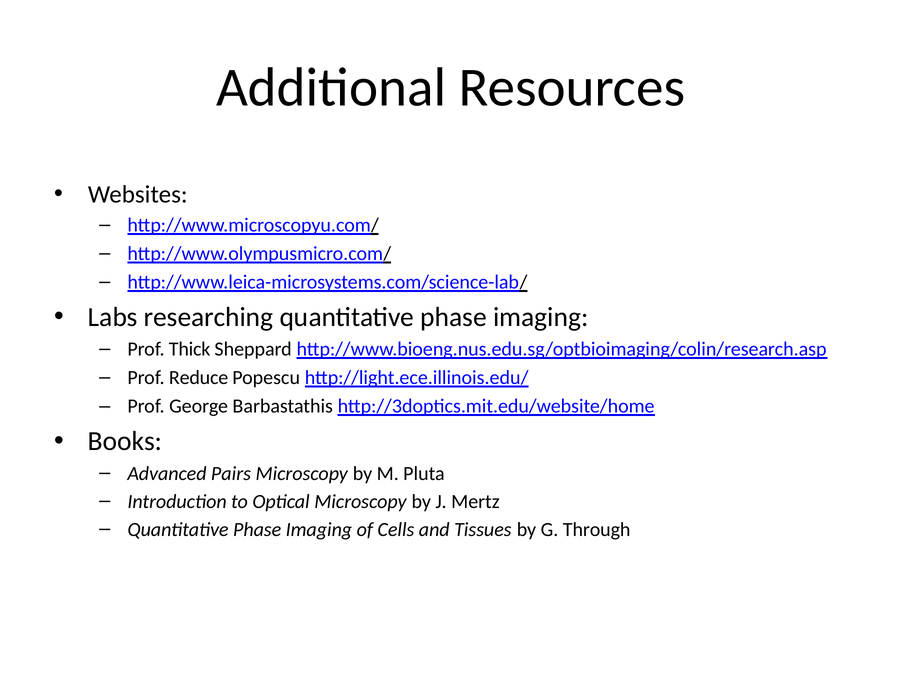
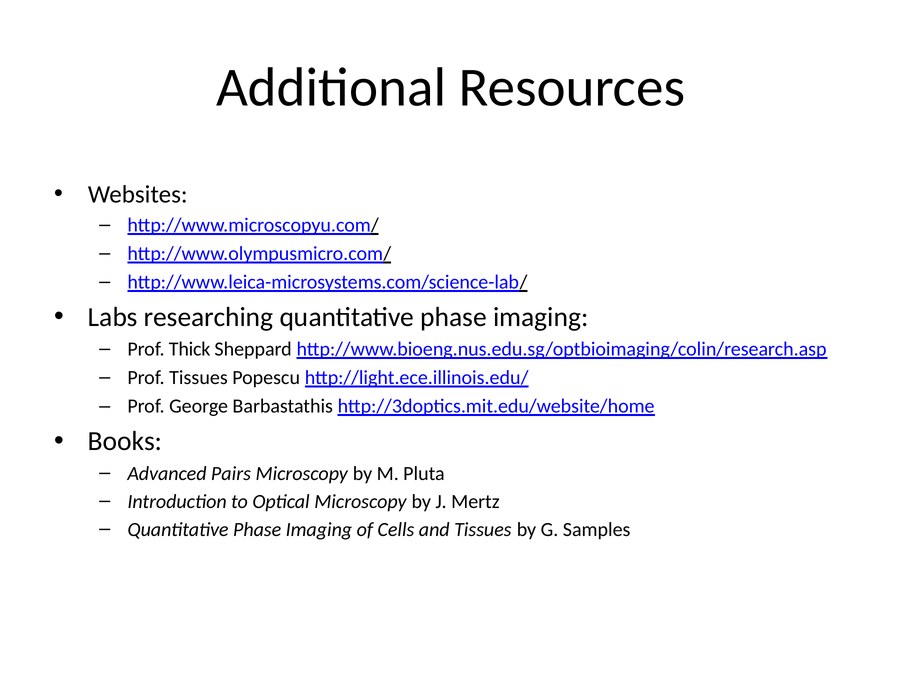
Prof Reduce: Reduce -> Tissues (198, 377)
Through: Through -> Samples (597, 529)
